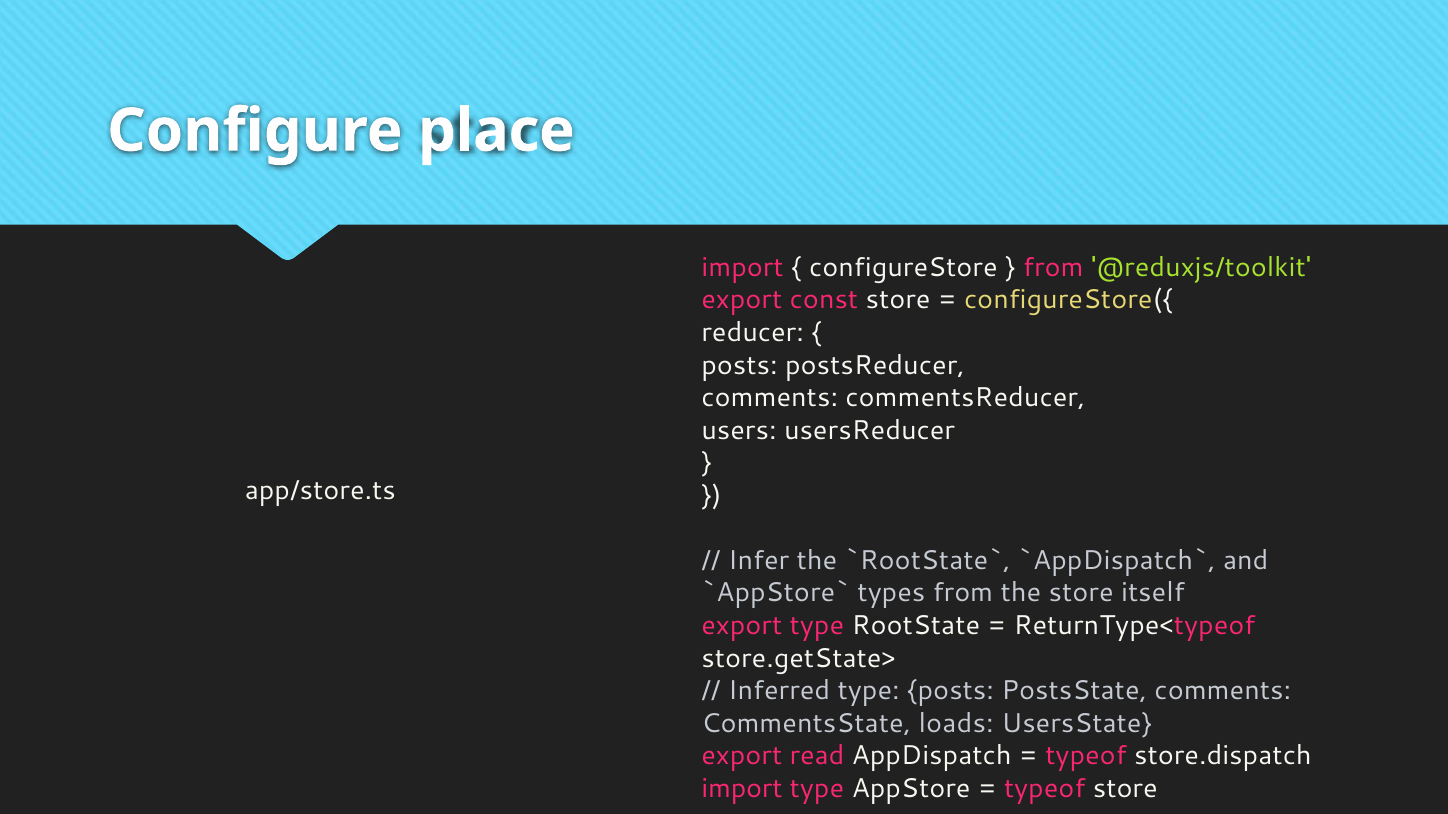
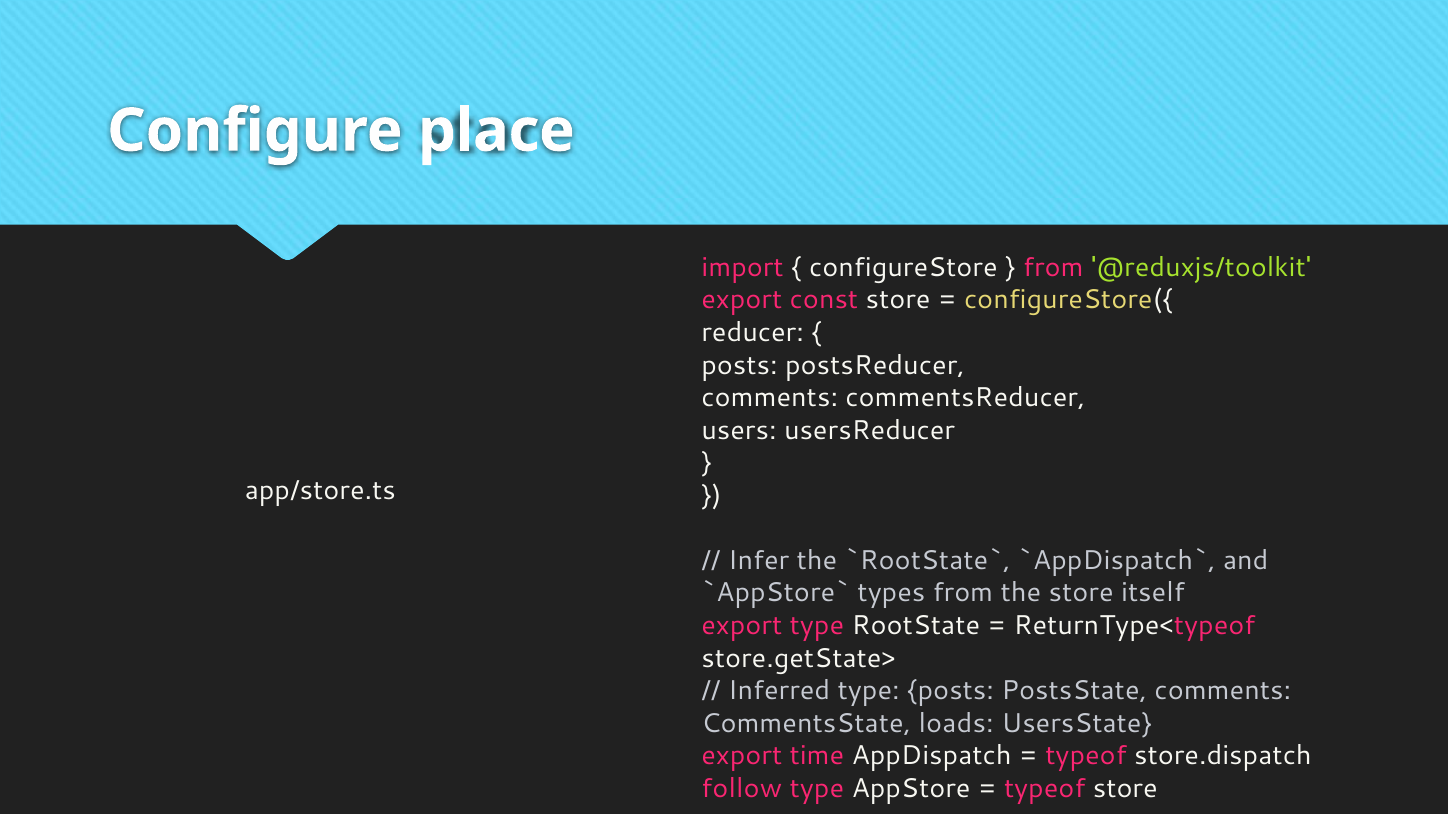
read: read -> time (817, 756)
import: import -> follow (742, 789)
